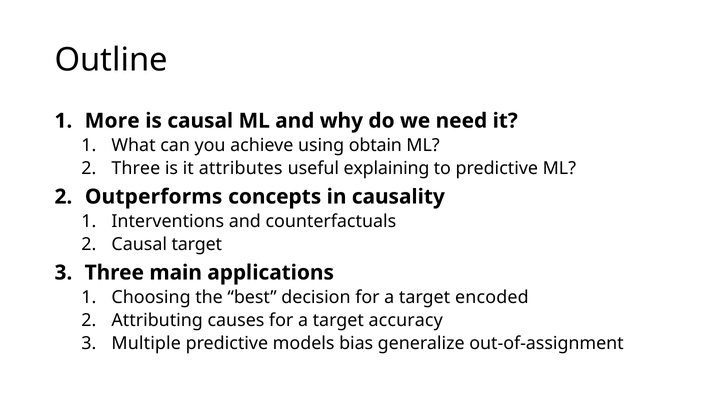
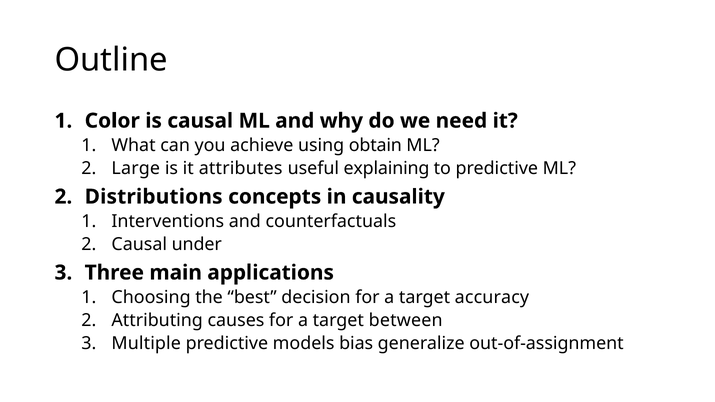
More: More -> Color (112, 121)
Three: Three -> Large (136, 169)
Outperforms: Outperforms -> Distributions (154, 197)
Causal target: target -> under (197, 244)
encoded: encoded -> accuracy (492, 297)
accuracy: accuracy -> between (406, 320)
